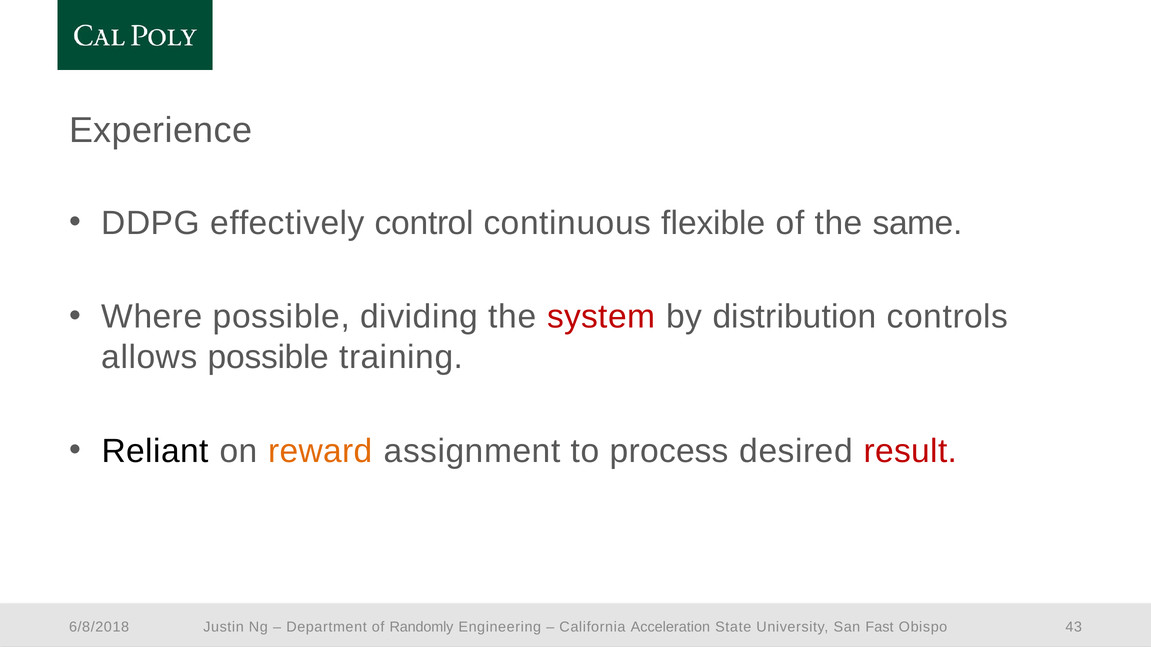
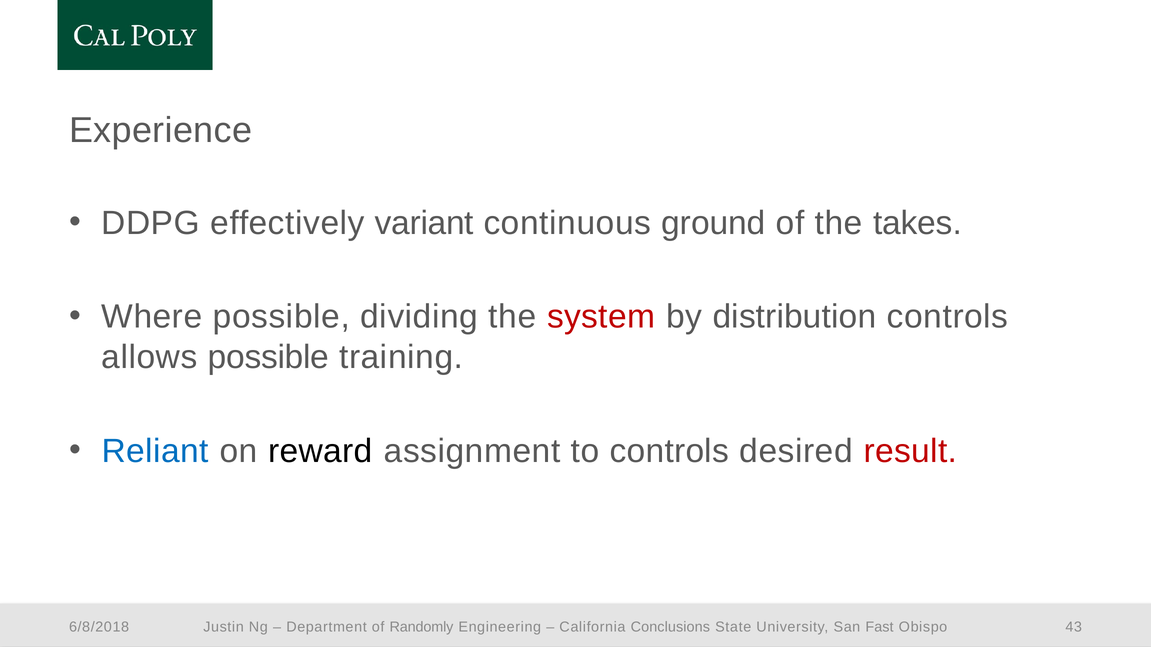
control: control -> variant (424, 223)
flexible: flexible -> ground (713, 223)
same: same -> takes (917, 223)
Reliant colour: black -> blue (155, 451)
reward colour: orange -> black (320, 451)
to process: process -> controls (669, 451)
Acceleration: Acceleration -> Conclusions (670, 627)
